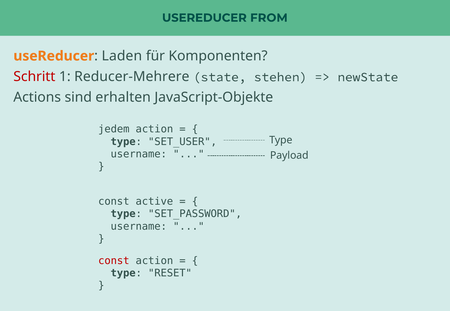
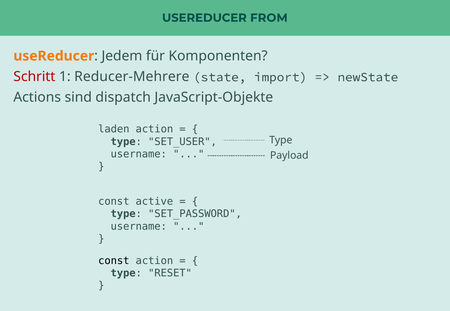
Laden: Laden -> Jedem (122, 56)
stehen: stehen -> import (281, 77)
erhalten: erhalten -> dispatch (123, 98)
jedem: jedem -> laden (114, 129)
const colour: red -> black (114, 261)
